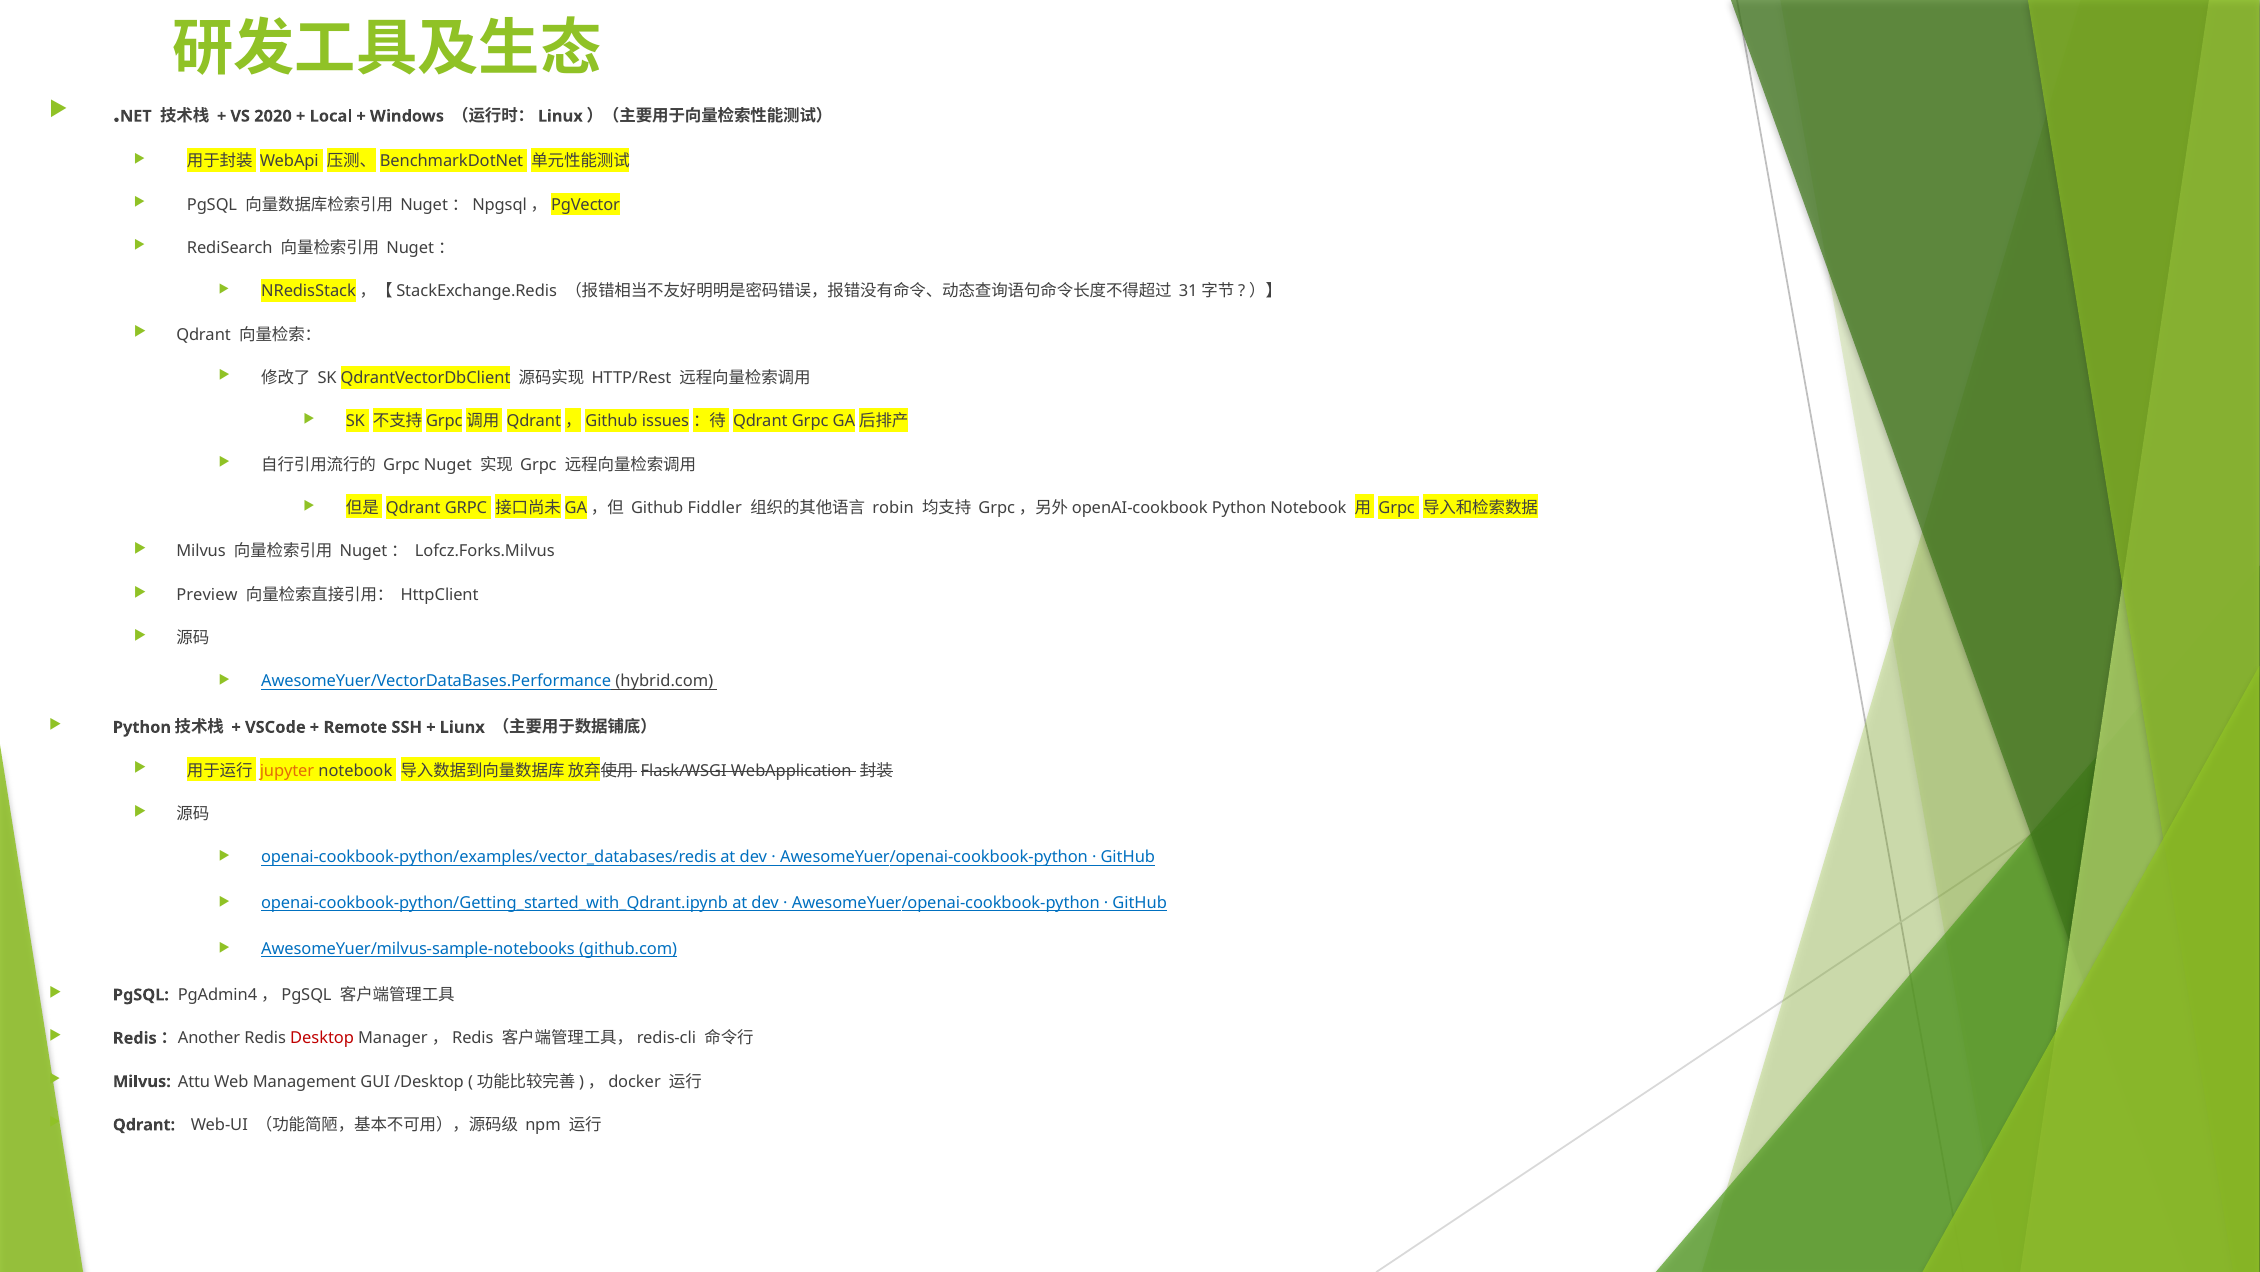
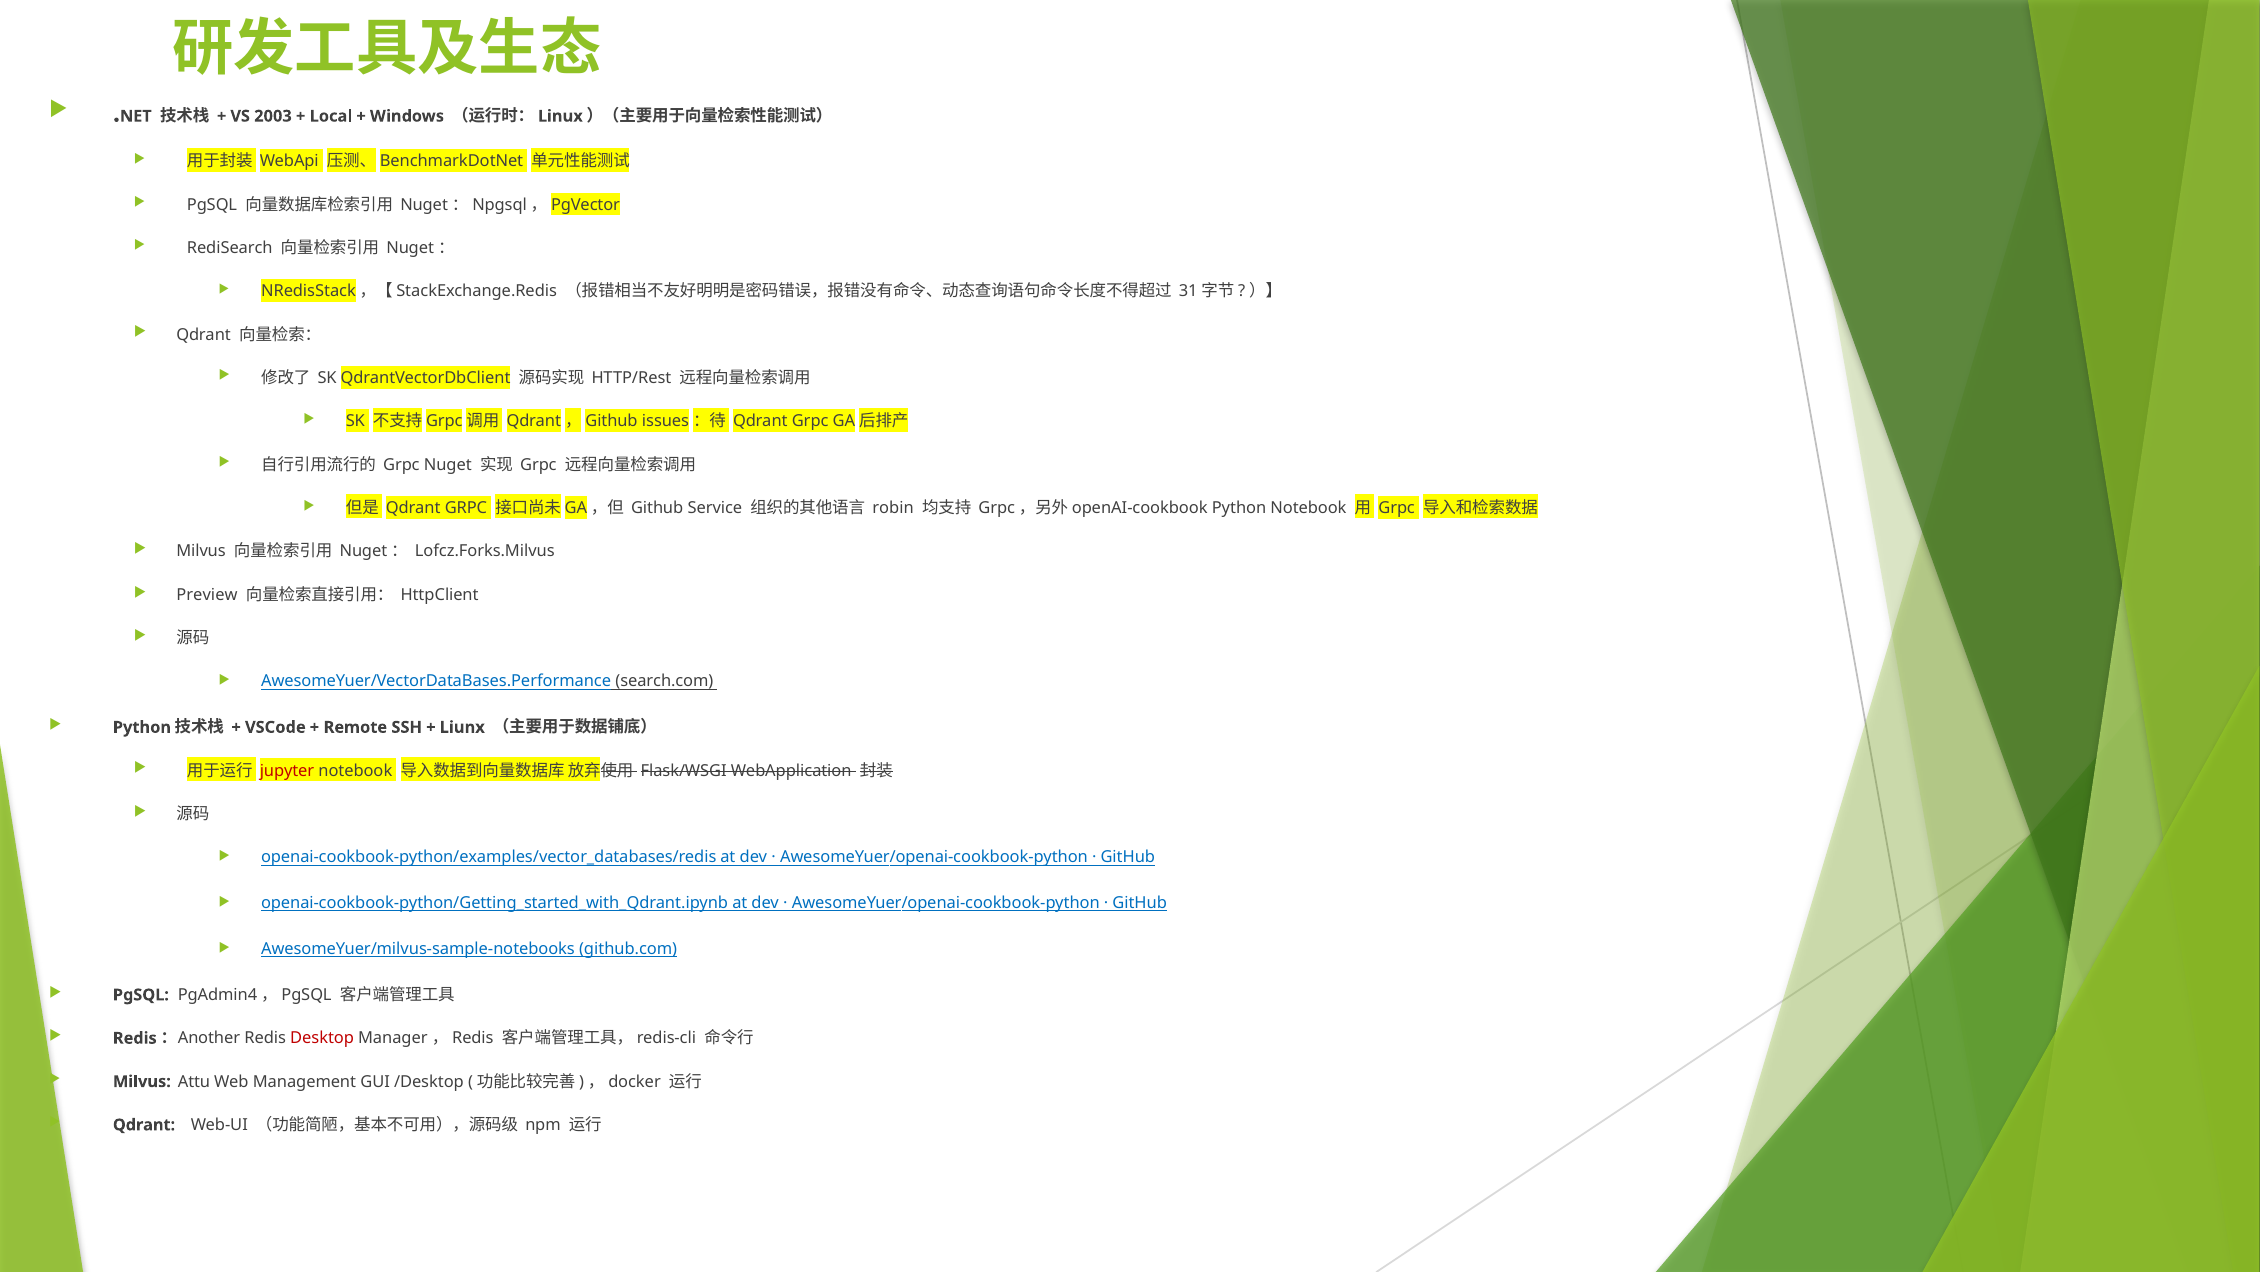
2020: 2020 -> 2003 (273, 116)
Fiddler: Fiddler -> Service (715, 508)
hybrid.com: hybrid.com -> search.com (664, 681)
jupyter colour: orange -> red (287, 770)
